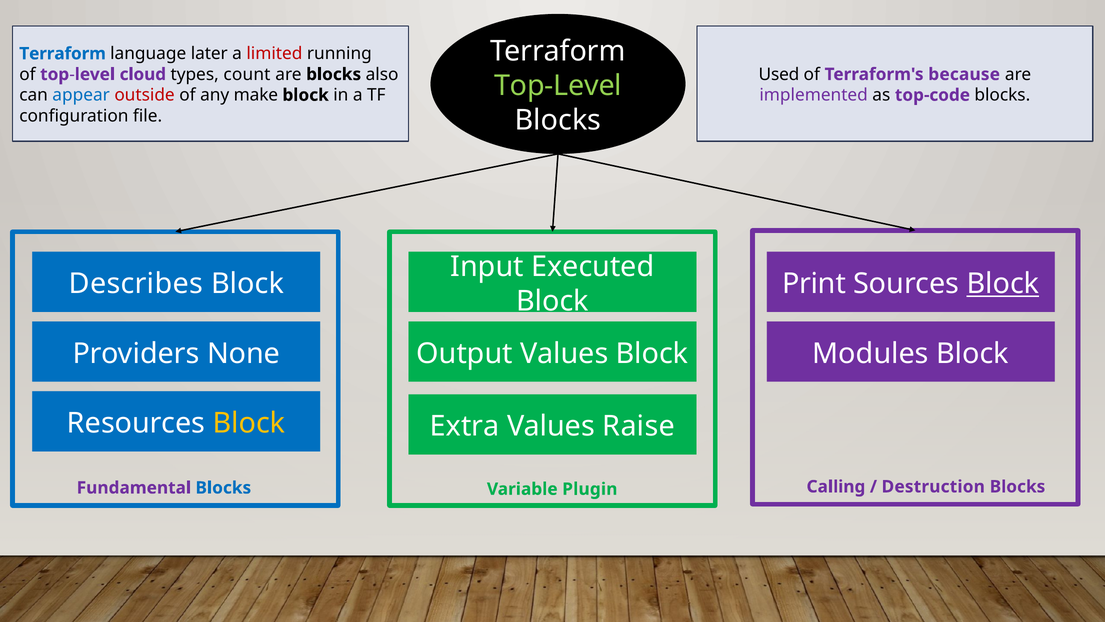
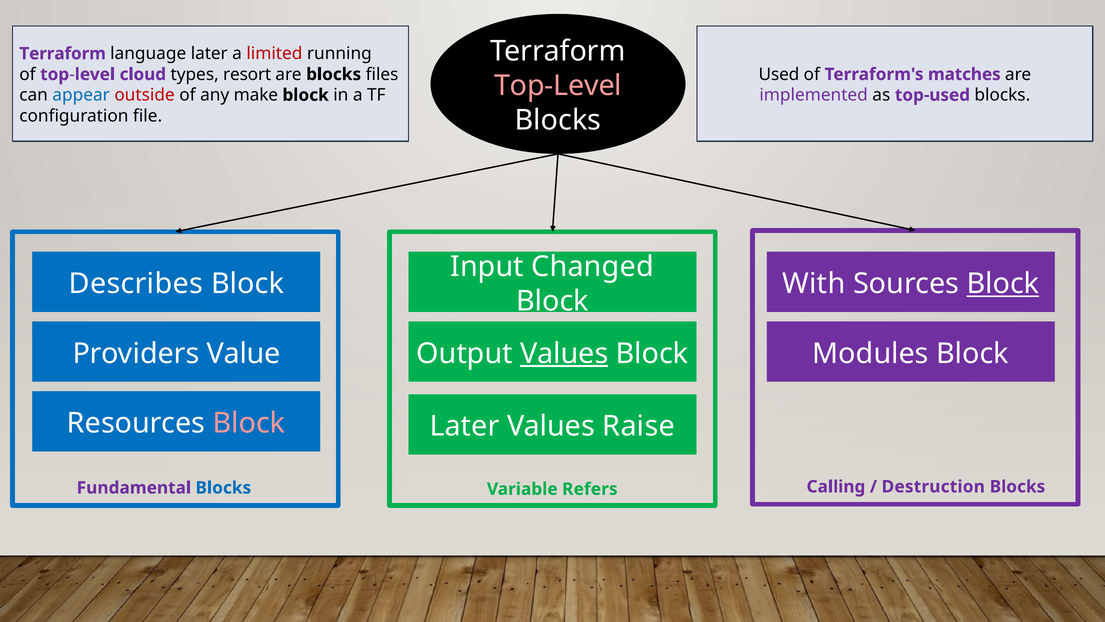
Terraform colour: blue -> purple (63, 54)
because: because -> matches (964, 74)
count: count -> resort (247, 74)
also: also -> files (382, 74)
Top-Level colour: light green -> pink (558, 86)
top-code: top-code -> top-used (932, 95)
Executed: Executed -> Changed (593, 266)
Print: Print -> With (814, 284)
None: None -> Value (244, 353)
Values underline: none -> present (564, 353)
Block colour: yellow -> pink (249, 423)
Extra: Extra -> Later (465, 426)
Plugin: Plugin -> Refers (590, 489)
